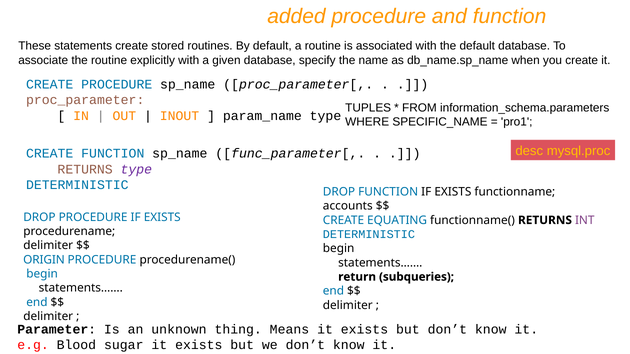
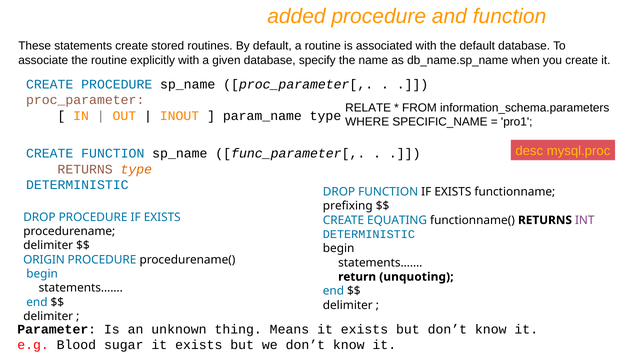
TUPLES: TUPLES -> RELATE (368, 108)
type colour: purple -> orange (136, 170)
accounts: accounts -> prefixing (348, 206)
subqueries: subqueries -> unquoting (416, 277)
